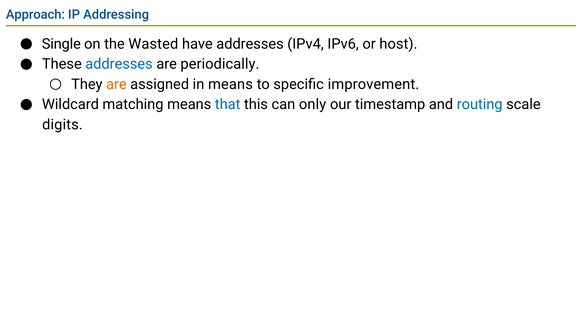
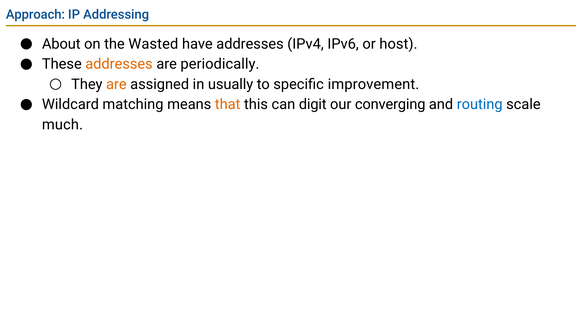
Single: Single -> About (61, 44)
addresses colour: blue -> orange (119, 64)
in means: means -> usually (231, 84)
that colour: blue -> orange (228, 105)
only: only -> digit (313, 105)
timestamp: timestamp -> converging (390, 105)
digits: digits -> much (62, 125)
